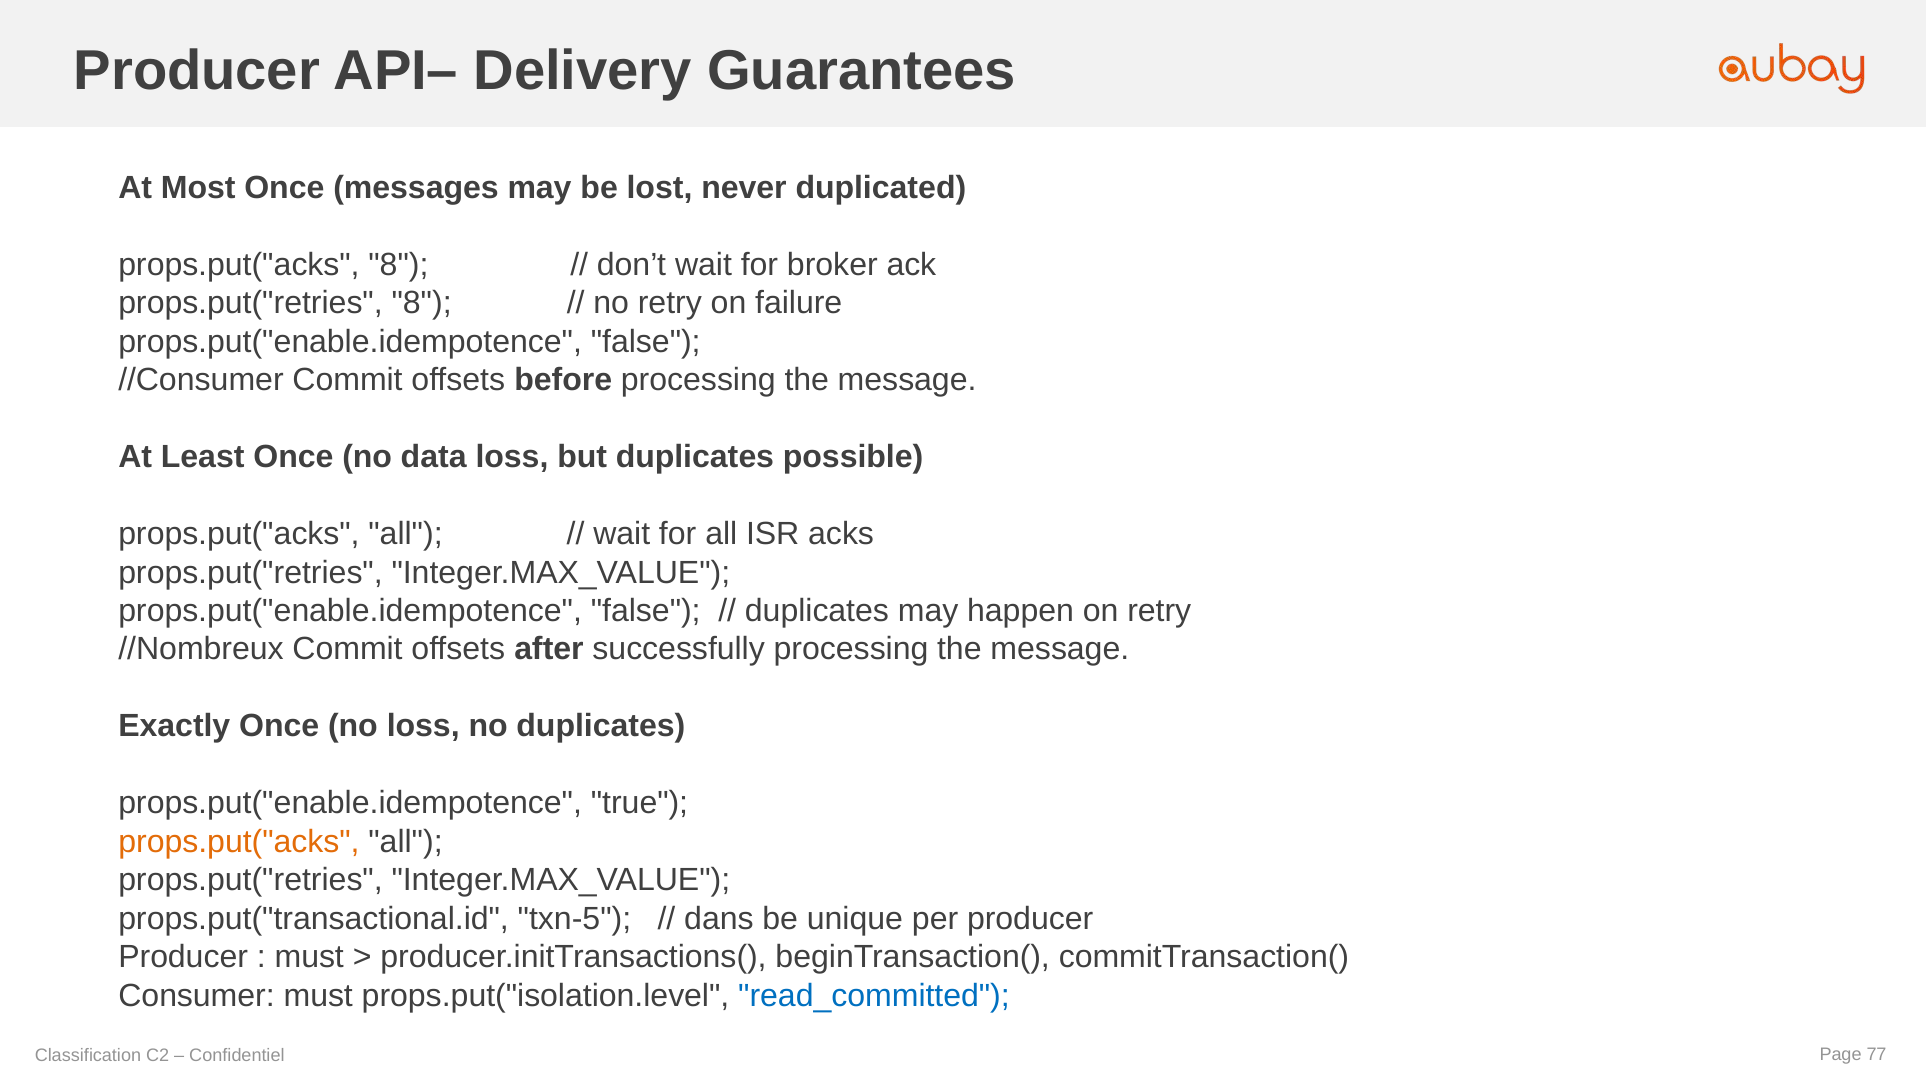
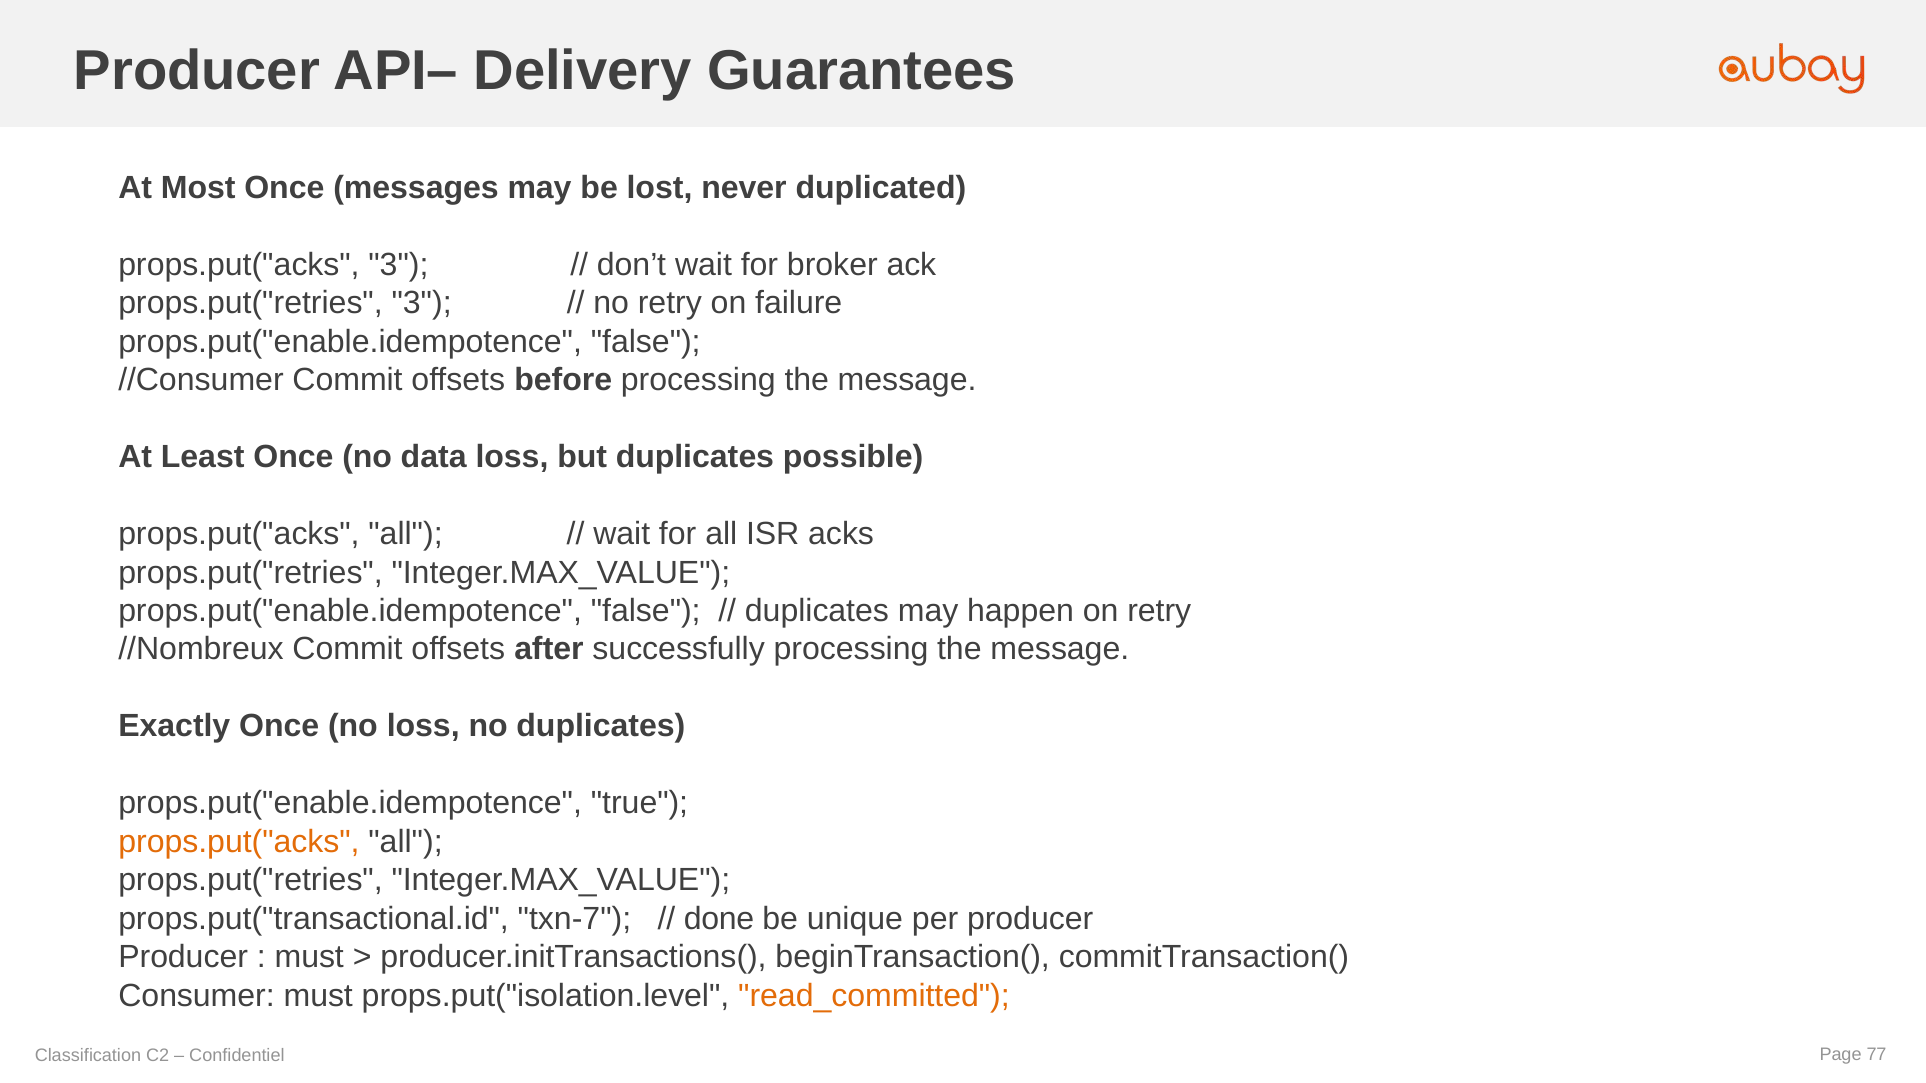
props.put("acks 8: 8 -> 3 (398, 265)
props.put("retries 8: 8 -> 3 (422, 303)
txn-5: txn-5 -> txn-7 (574, 919)
dans: dans -> done (719, 919)
read_committed colour: blue -> orange (874, 996)
